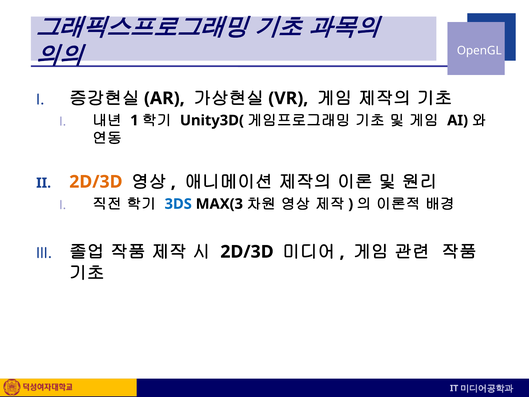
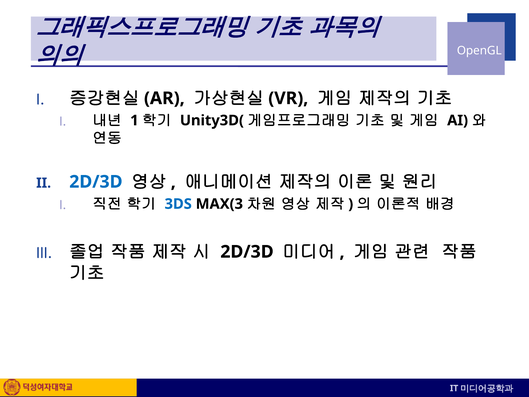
2D/3D colour: orange -> blue (96, 182)
